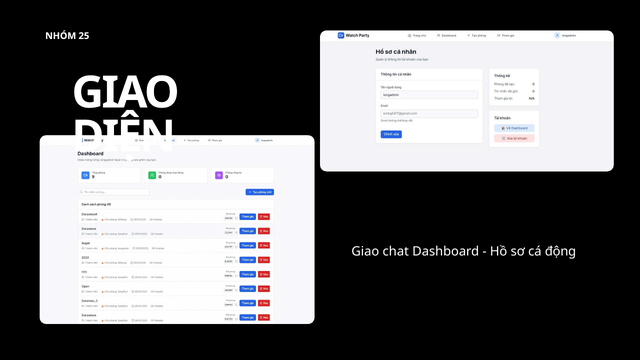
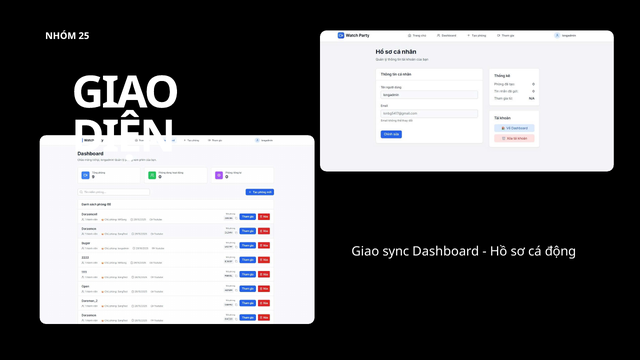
chat: chat -> sync (396, 252)
